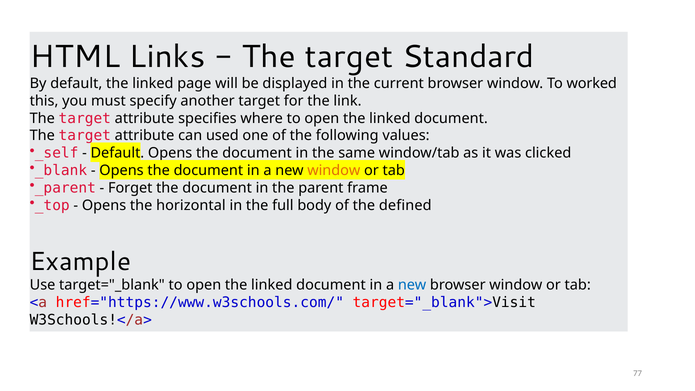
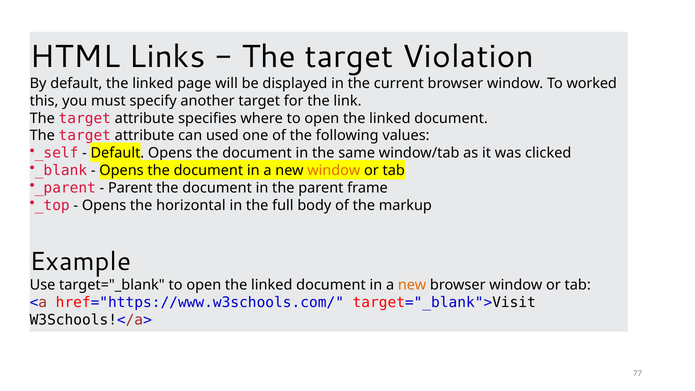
Standard: Standard -> Violation (468, 57)
Forget: Forget -> Parent (130, 188)
defined: defined -> markup (405, 205)
new colour: blue -> orange (412, 285)
